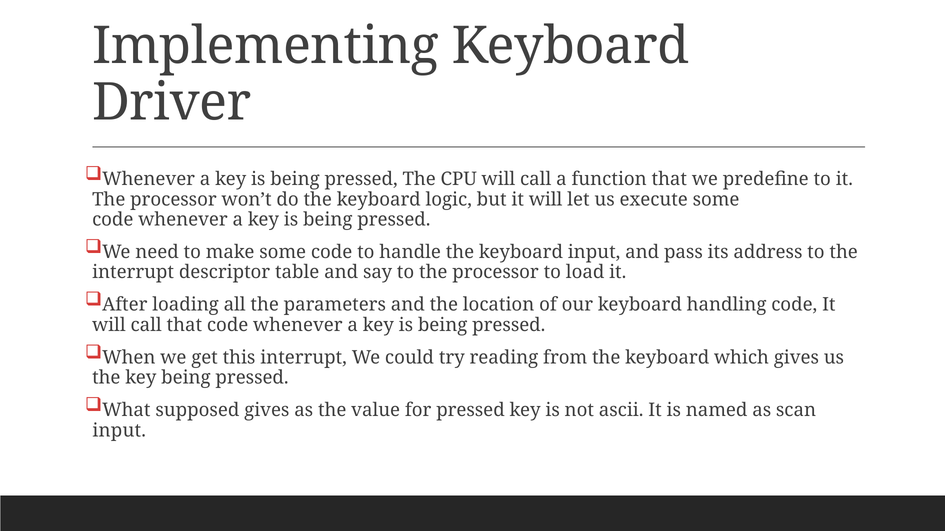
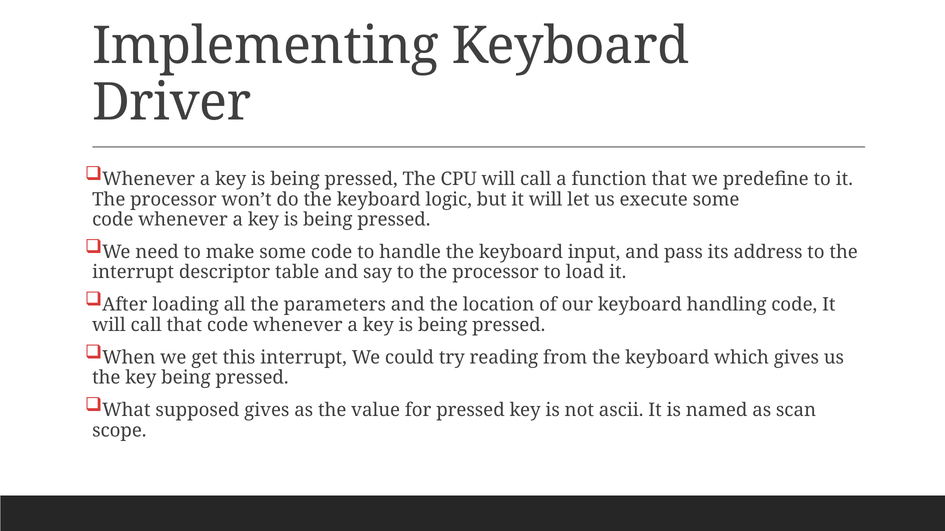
input: input -> scope (119, 431)
